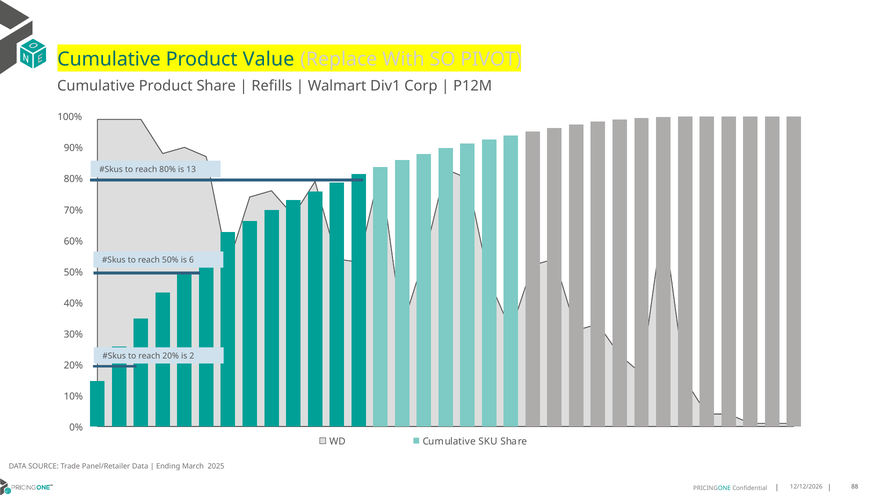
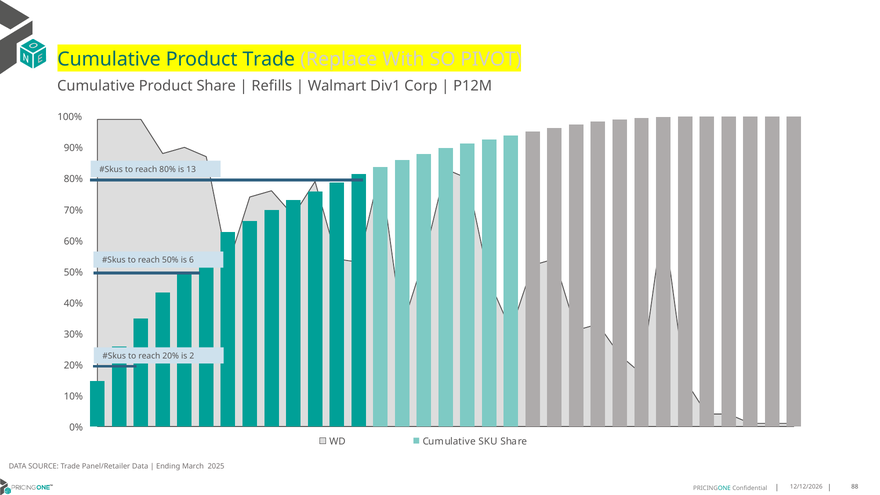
Product Value: Value -> Trade (269, 59)
